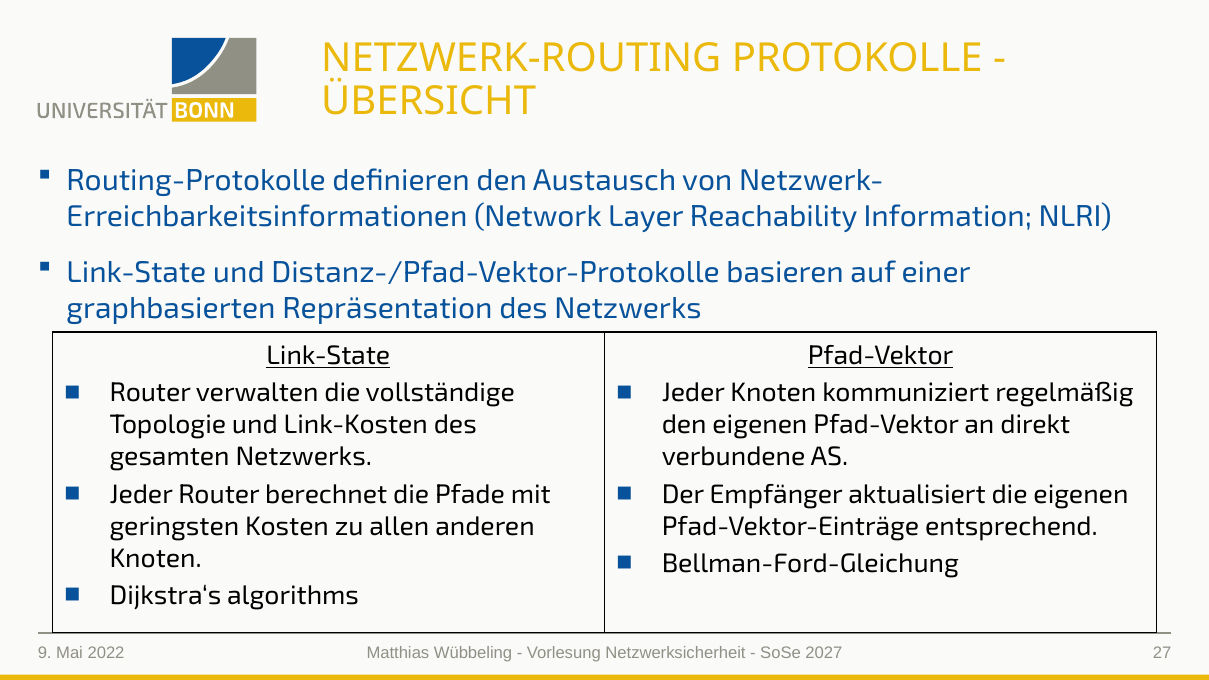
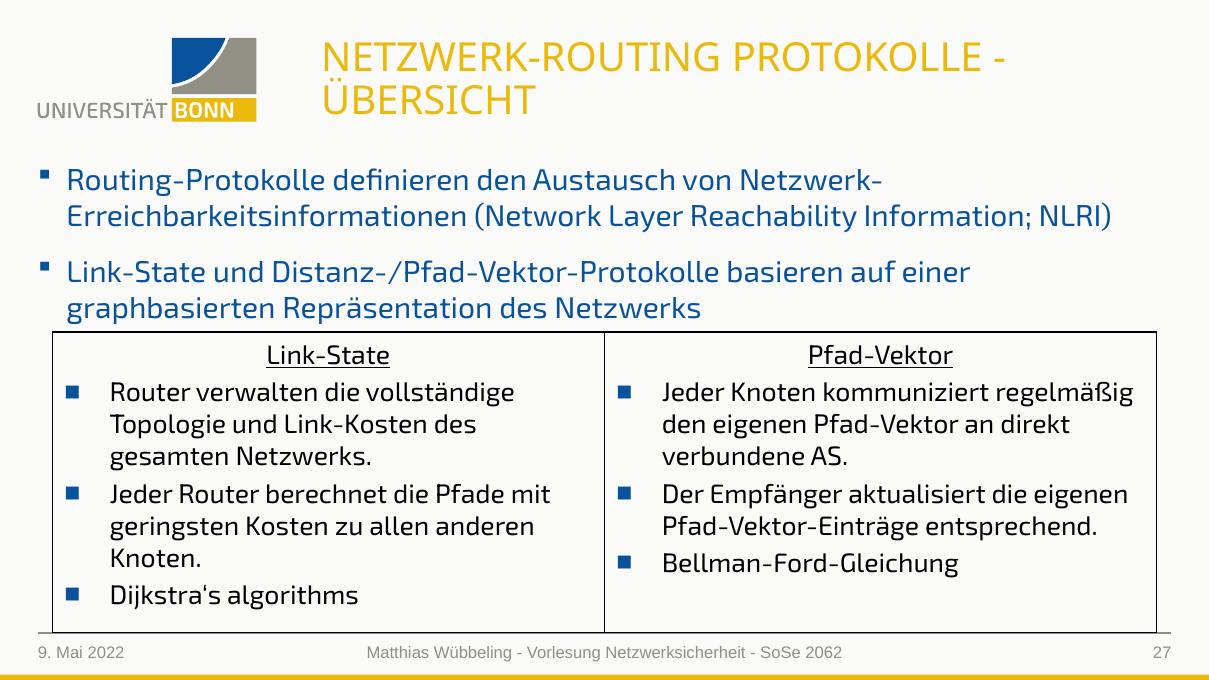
2027: 2027 -> 2062 (824, 653)
